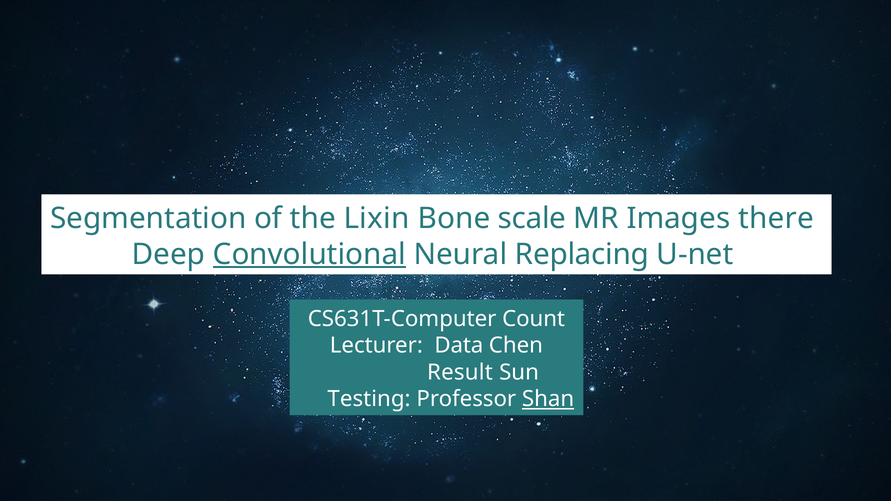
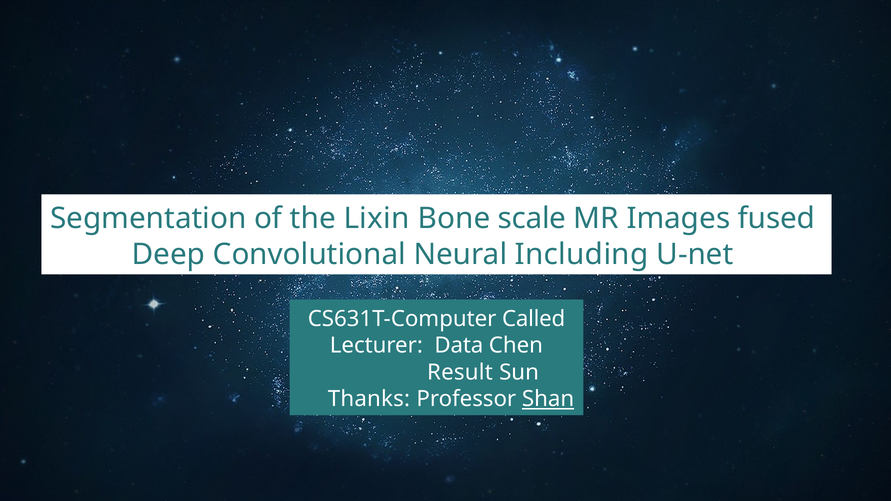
there: there -> fused (776, 219)
Convolutional underline: present -> none (309, 254)
Replacing: Replacing -> Including (582, 254)
Count: Count -> Called (534, 319)
Testing: Testing -> Thanks (369, 399)
